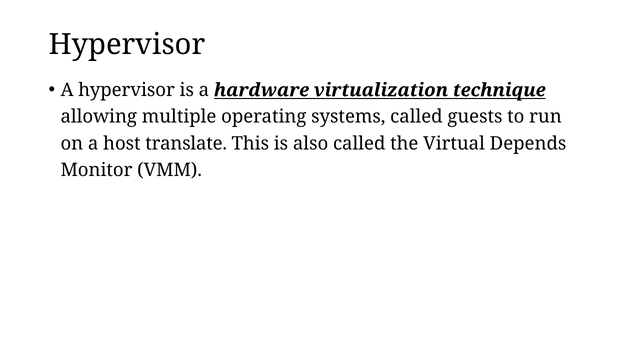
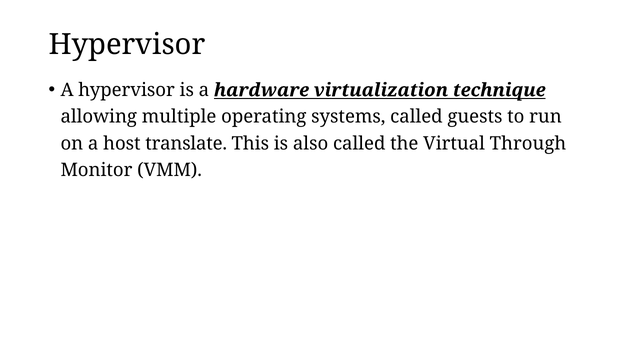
Depends: Depends -> Through (528, 144)
